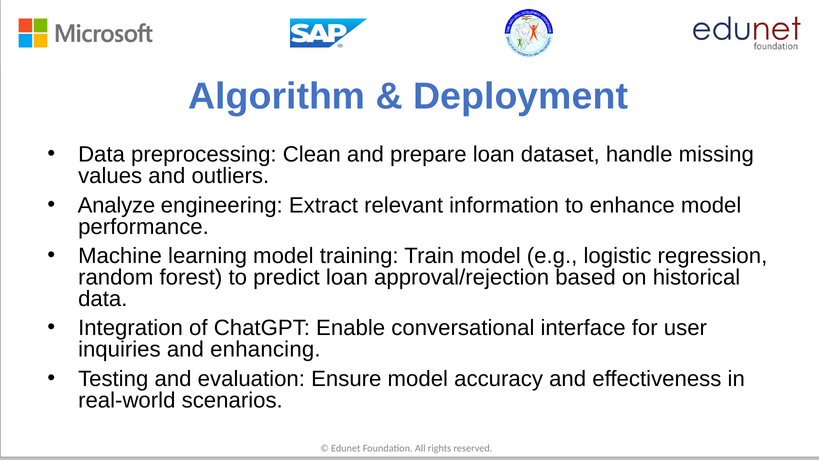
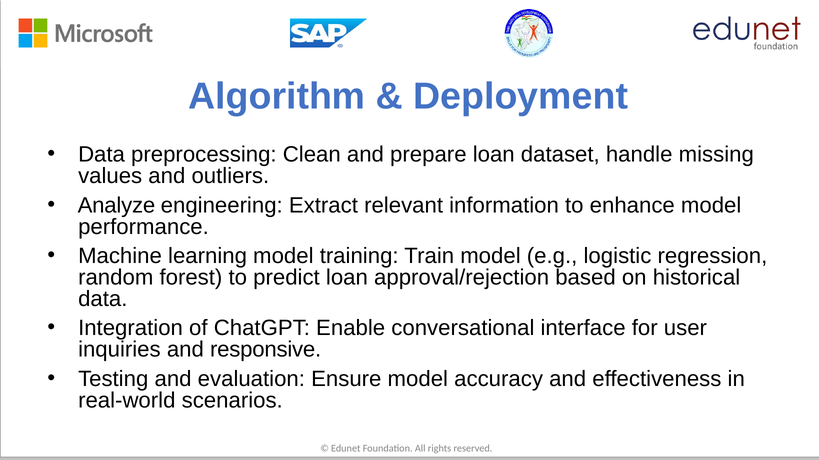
enhancing: enhancing -> responsive (266, 350)
